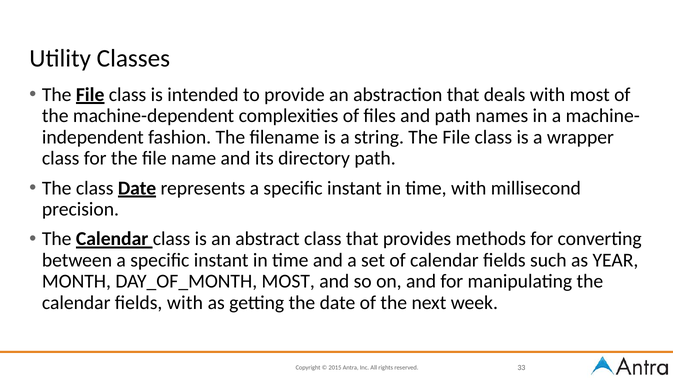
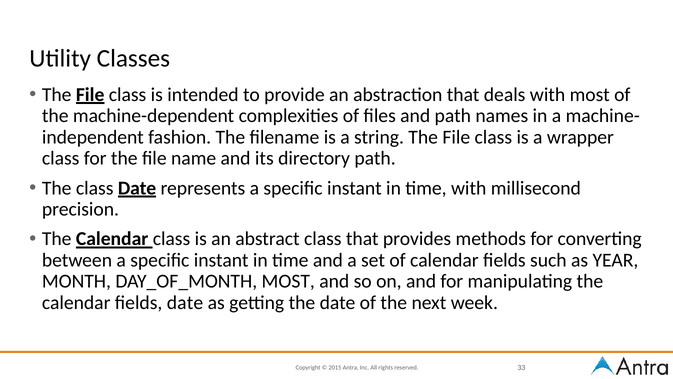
fields with: with -> date (185, 302)
